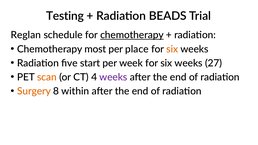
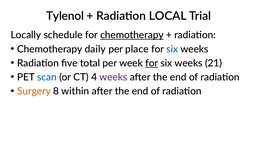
Testing: Testing -> Tylenol (65, 16)
BEADS: BEADS -> LOCAL (168, 16)
Reglan: Reglan -> Locally (26, 35)
most: most -> daily (95, 49)
six colour: orange -> blue (172, 49)
start: start -> total (90, 63)
for underline: none -> present (152, 63)
27: 27 -> 21 (214, 63)
scan colour: orange -> blue (47, 77)
